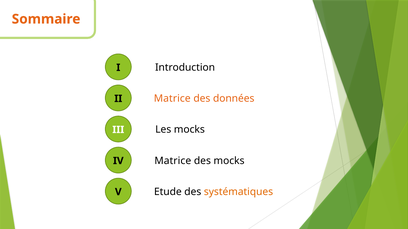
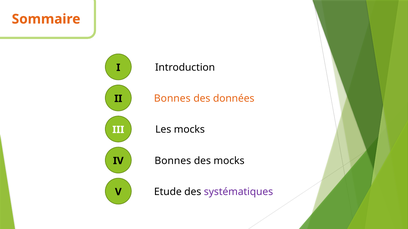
Matrice: Matrice -> Bonnes (172, 99)
Matrice: Matrice -> Bonnes (173, 161)
systématiques colour: orange -> purple (238, 192)
